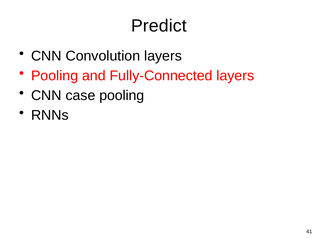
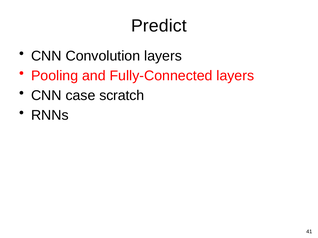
case pooling: pooling -> scratch (122, 96)
